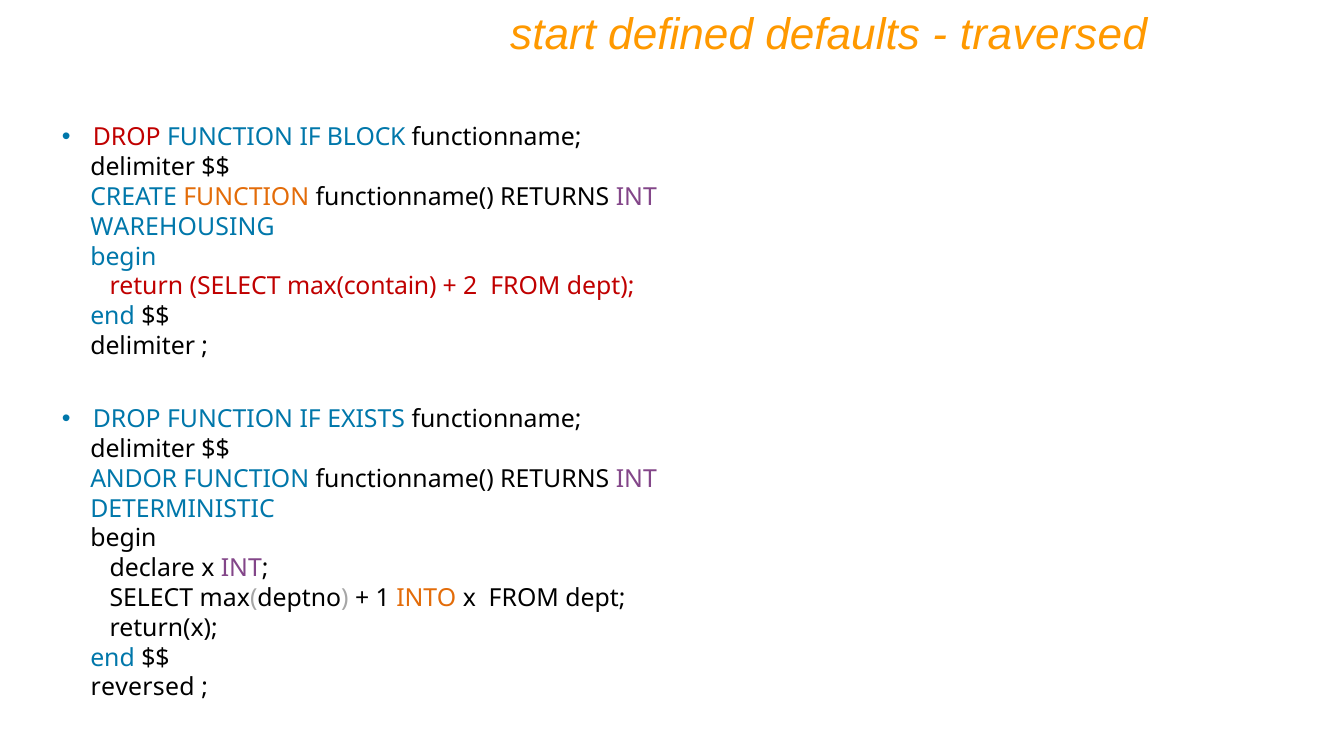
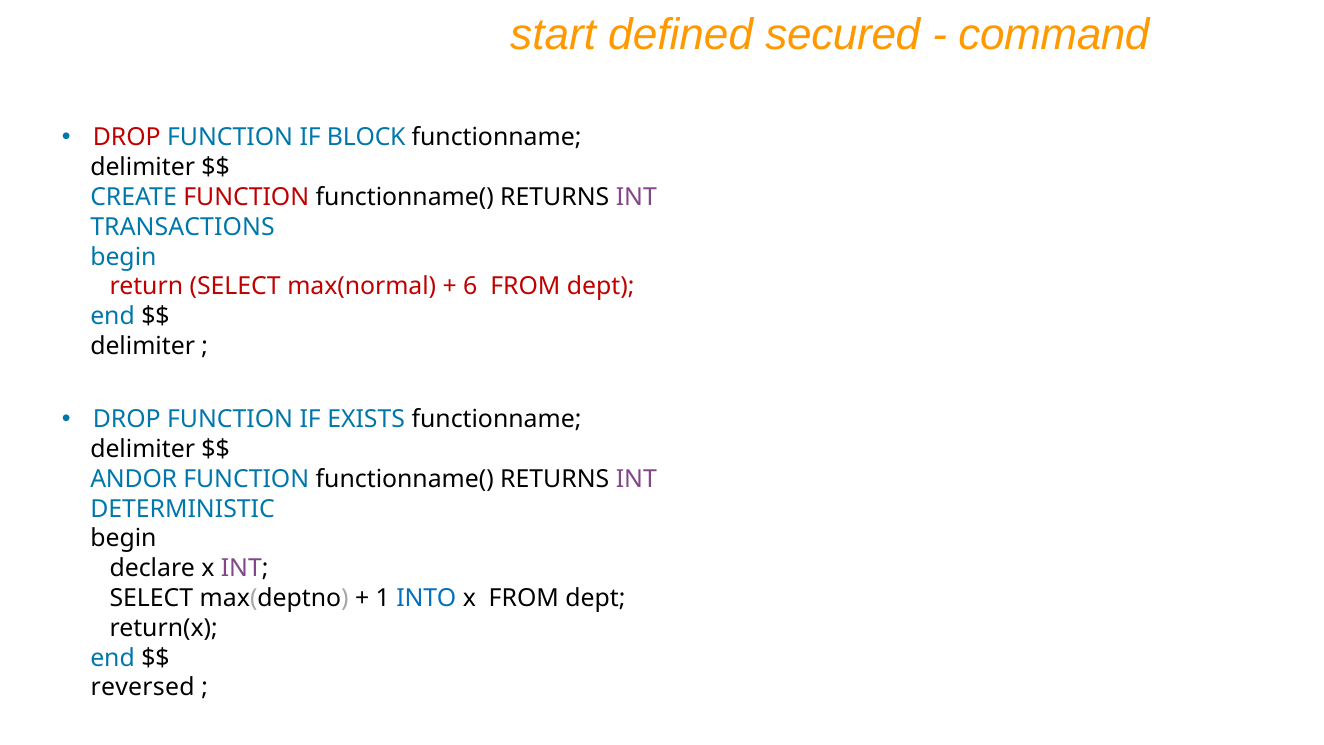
defaults: defaults -> secured (843, 34)
traversed: traversed -> command (1054, 34)
FUNCTION colour: orange -> red (246, 197)
WAREHOUSING: WAREHOUSING -> TRANSACTIONS (183, 227)
max(contain: max(contain -> max(normal (362, 287)
2: 2 -> 6 (470, 287)
INTO colour: orange -> blue (426, 598)
